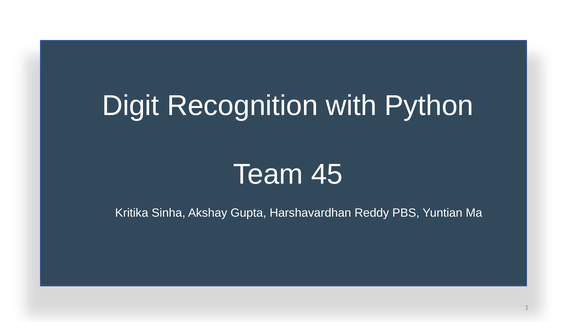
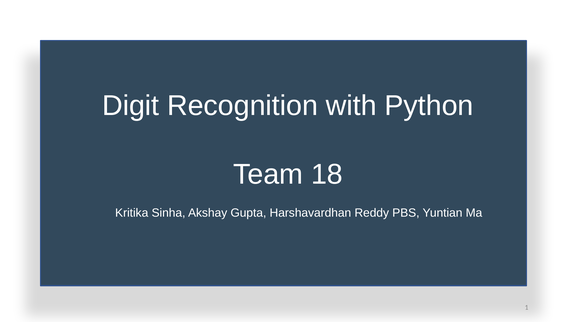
45: 45 -> 18 (327, 174)
